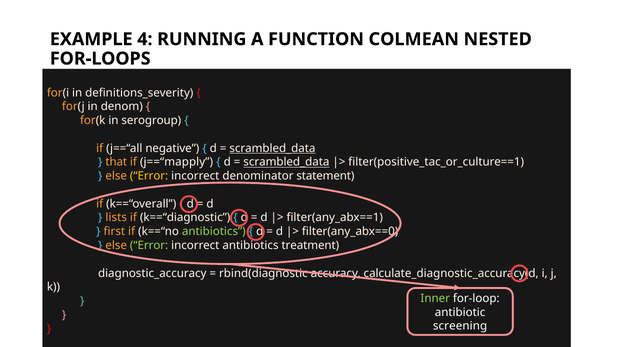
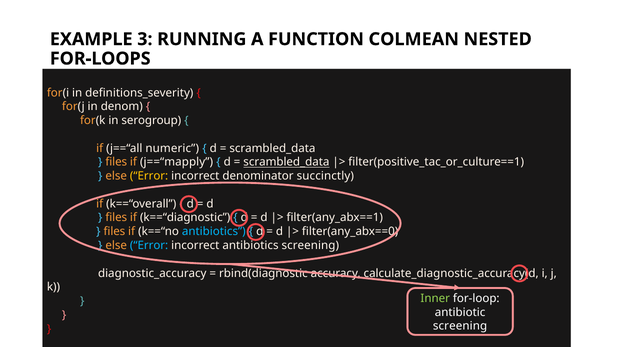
4: 4 -> 3 (145, 39)
negative: negative -> numeric (172, 148)
scrambled_data underline: present -> none (272, 148)
that: that -> files (116, 162)
statement: statement -> succinctly (325, 176)
lists: lists -> files (116, 218)
first: first -> files (114, 232)
antibiotics colour: light green -> light blue (214, 232)
Error colour: light green -> light blue (149, 245)
antibiotics treatment: treatment -> screening (310, 245)
